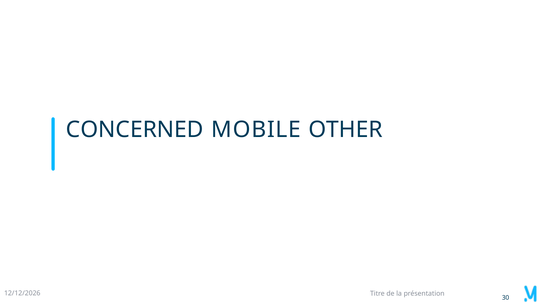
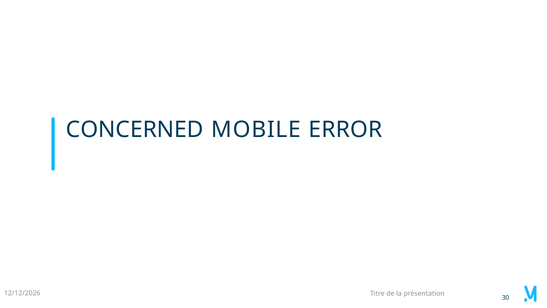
OTHER: OTHER -> ERROR (345, 129)
